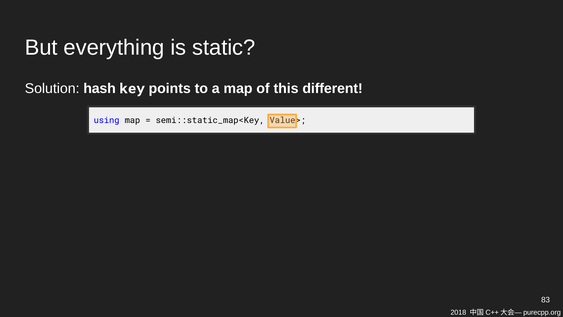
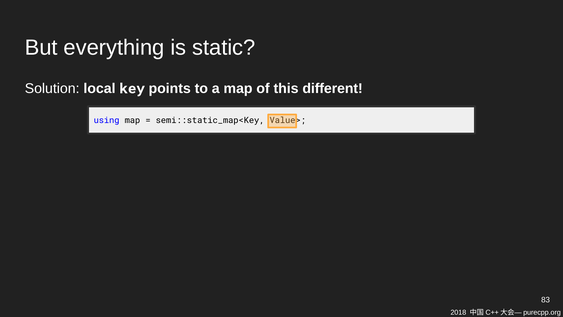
hash: hash -> local (99, 89)
